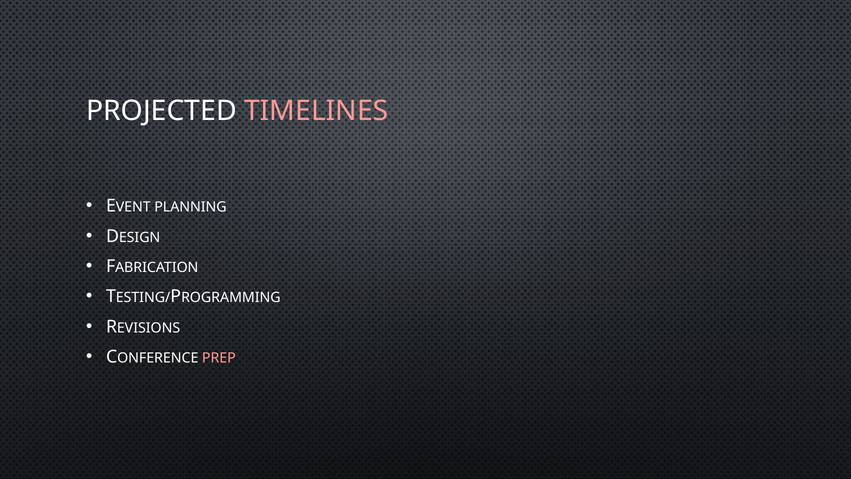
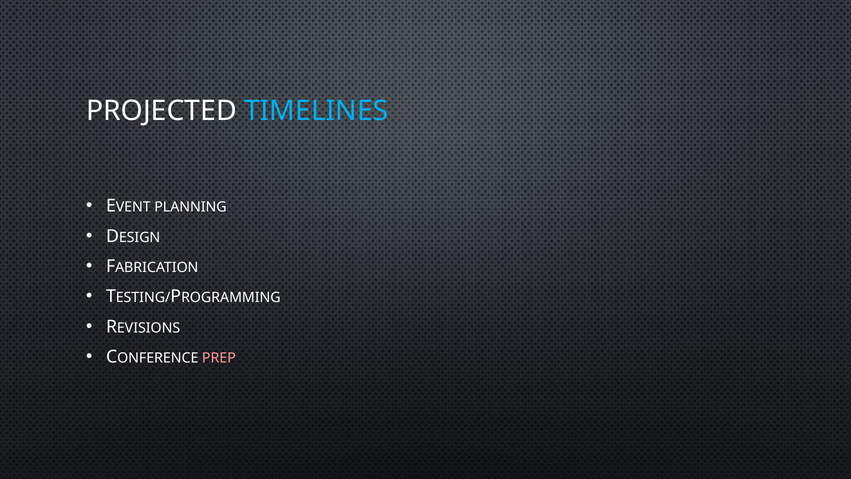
TIMELINES colour: pink -> light blue (316, 111)
